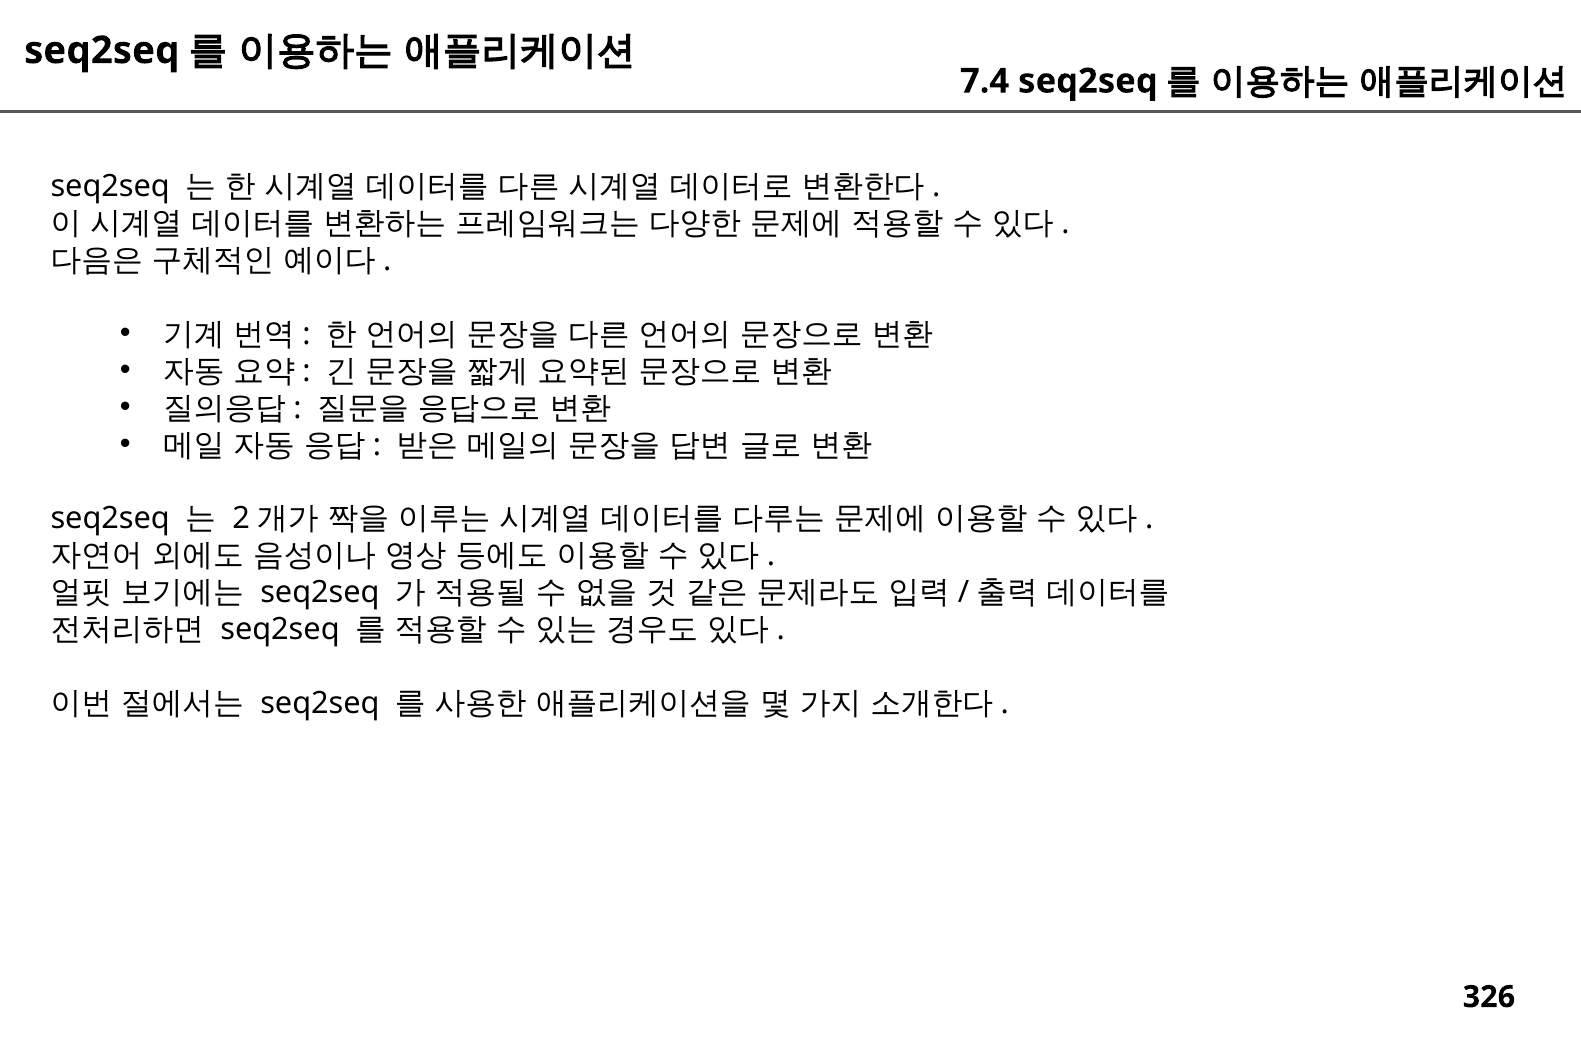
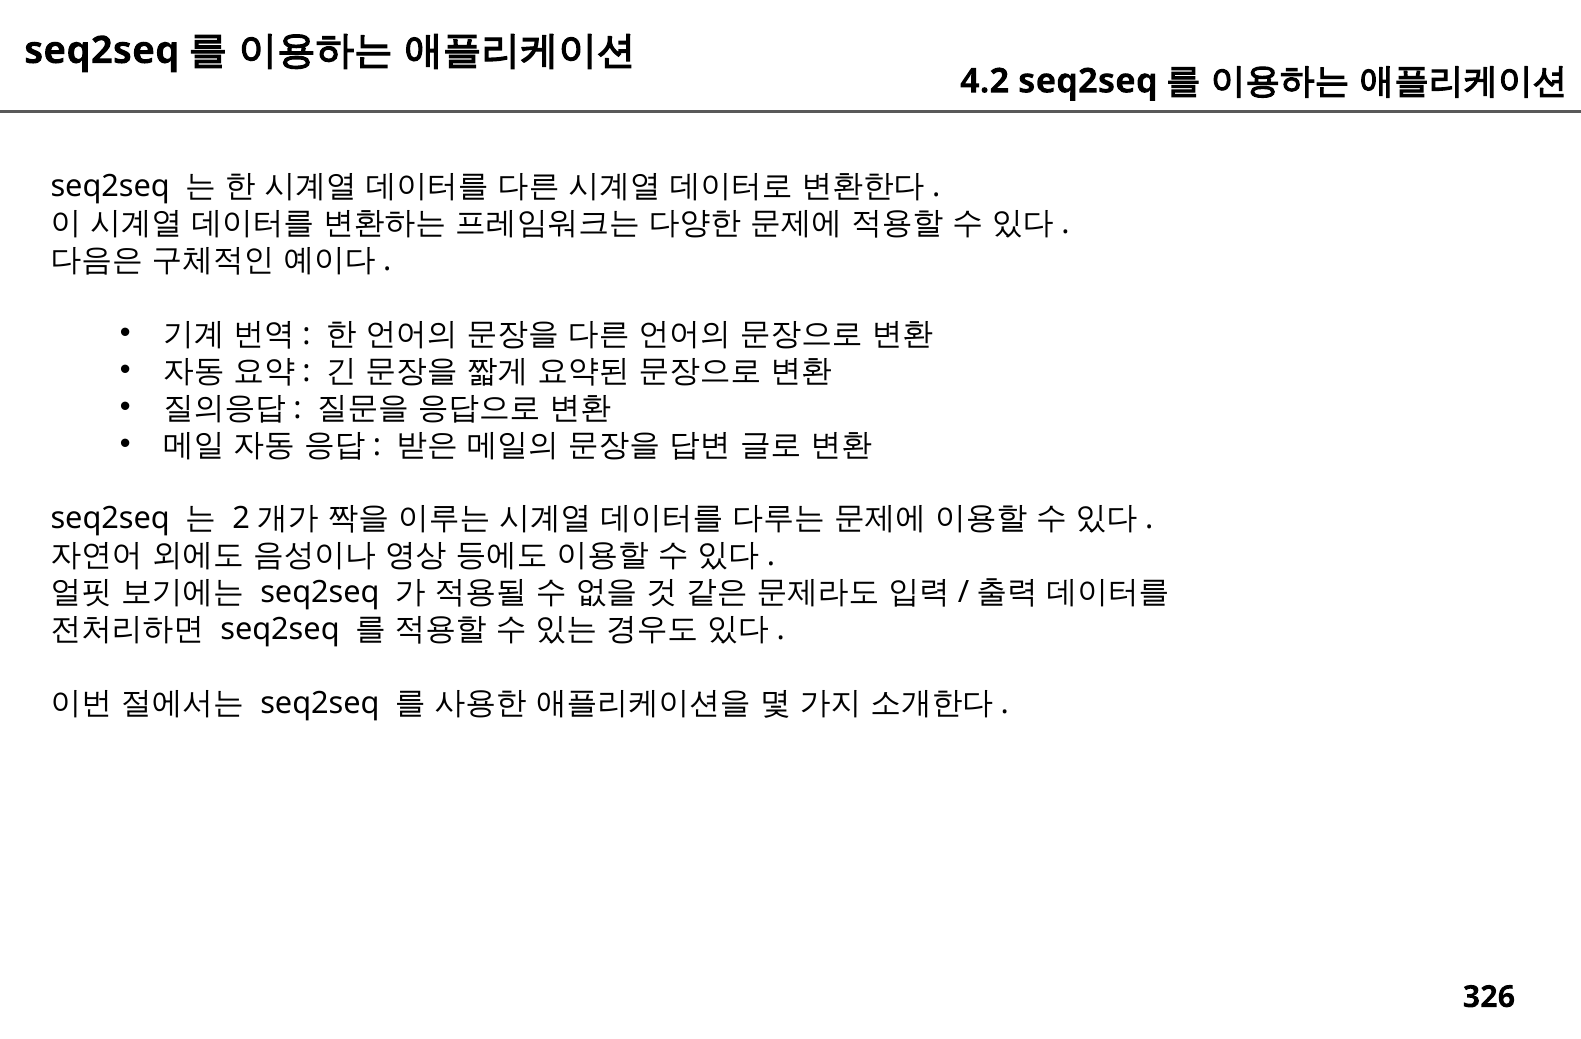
7.4: 7.4 -> 4.2 (985, 81)
